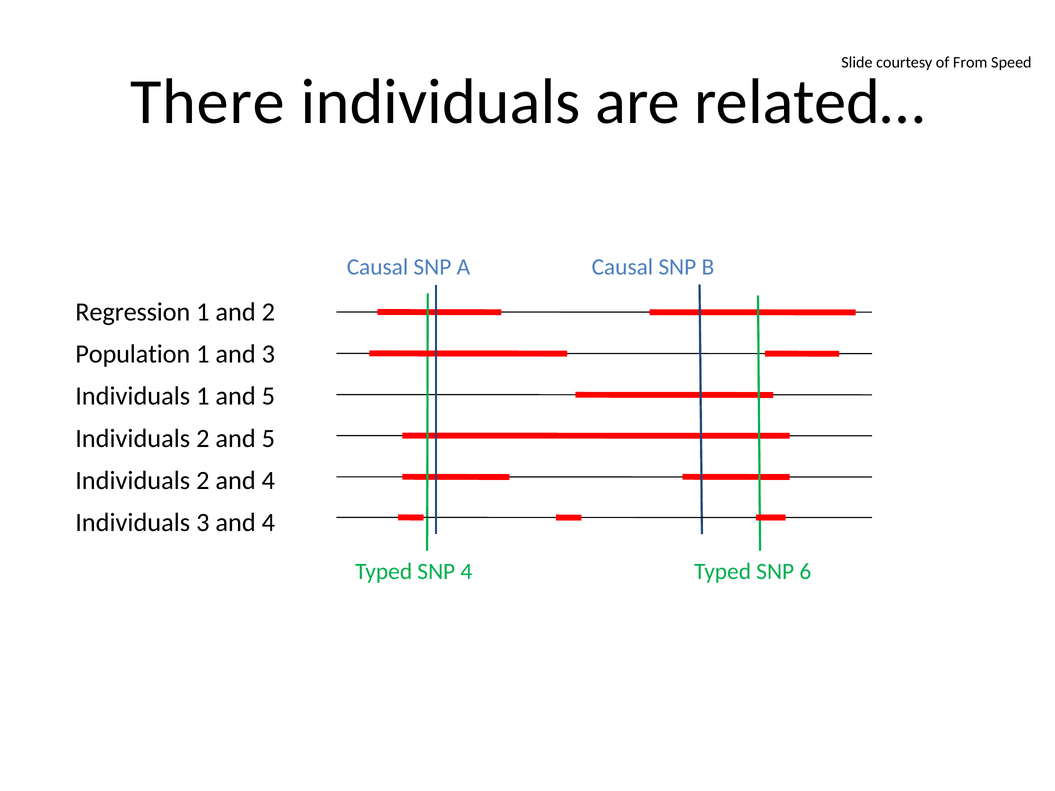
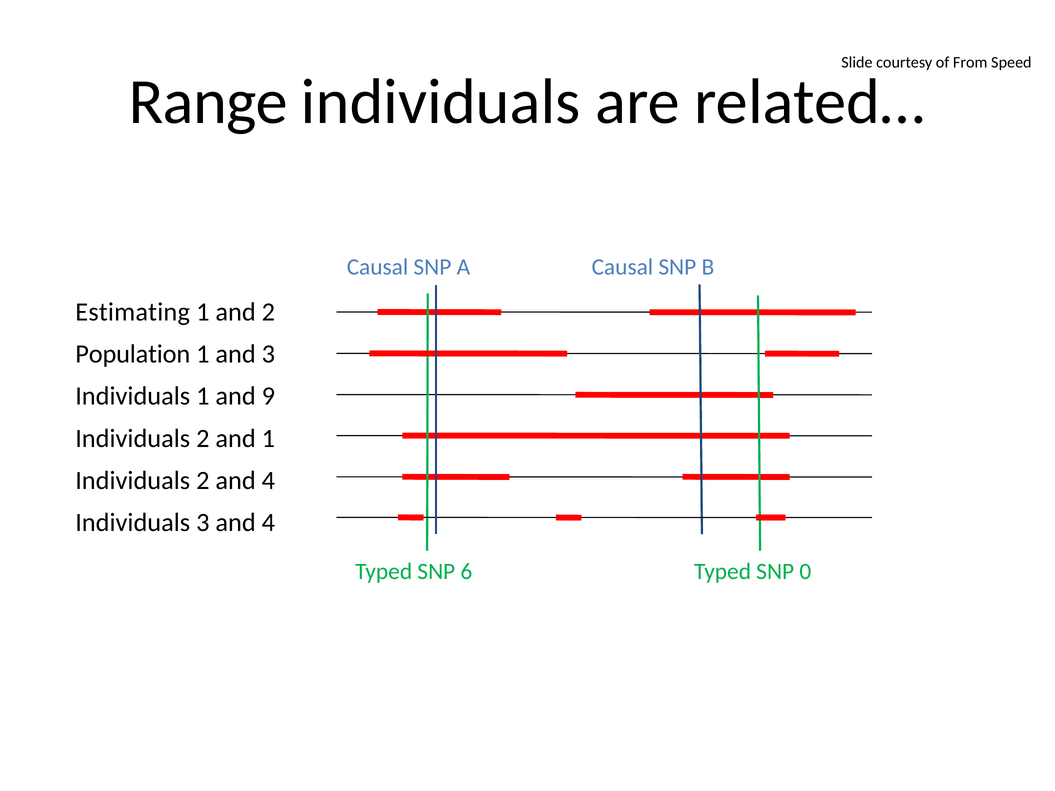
There: There -> Range (208, 102)
Regression: Regression -> Estimating (133, 312)
1 and 5: 5 -> 9 (268, 396)
2 and 5: 5 -> 1 (268, 439)
SNP 4: 4 -> 6 (466, 572)
6: 6 -> 0 (805, 572)
